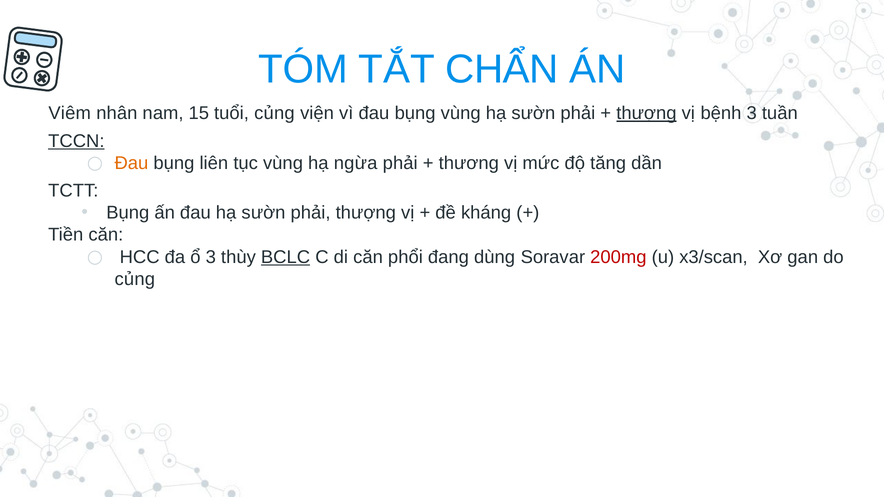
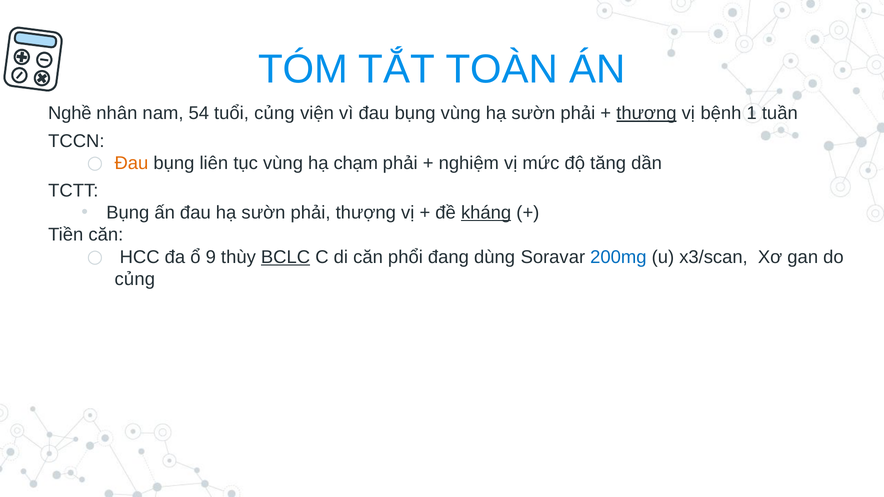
CHẨN: CHẨN -> TOÀN (502, 70)
Viêm: Viêm -> Nghề (70, 113)
15: 15 -> 54 (199, 113)
bệnh 3: 3 -> 1 (752, 113)
TCCN underline: present -> none (76, 141)
ngừa: ngừa -> chạm (356, 163)
thương: thương -> nghiệm (469, 163)
kháng underline: none -> present (486, 213)
ổ 3: 3 -> 9 (211, 257)
200mg colour: red -> blue (618, 257)
